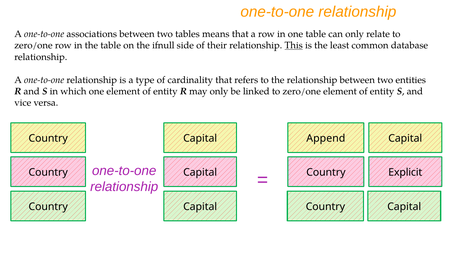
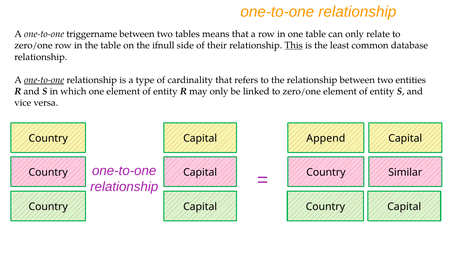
associations: associations -> triggername (92, 34)
one-to-one underline: none -> present (44, 80)
Explicit: Explicit -> Similar (405, 173)
